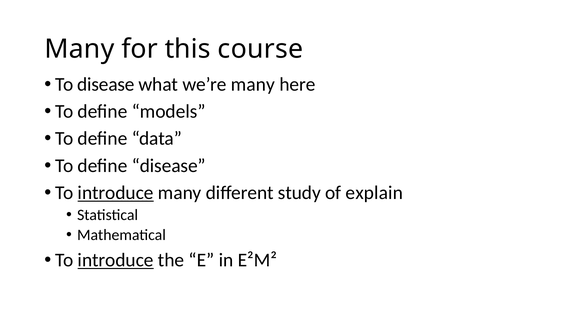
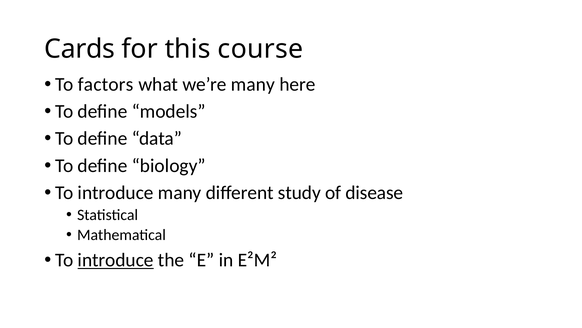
Many: Many -> Cards (80, 49)
To disease: disease -> factors (106, 84)
define disease: disease -> biology (169, 165)
introduce underline: present -> none (116, 192)
explain: explain -> disease (374, 192)
